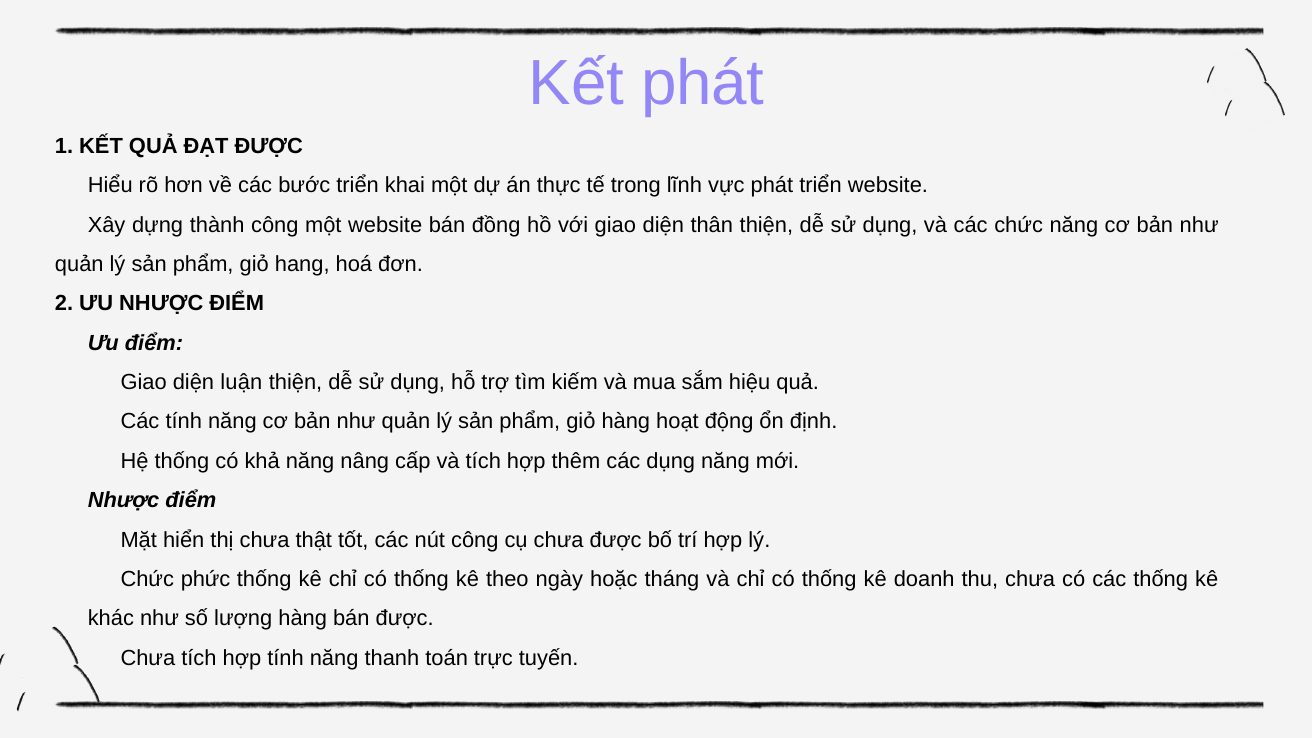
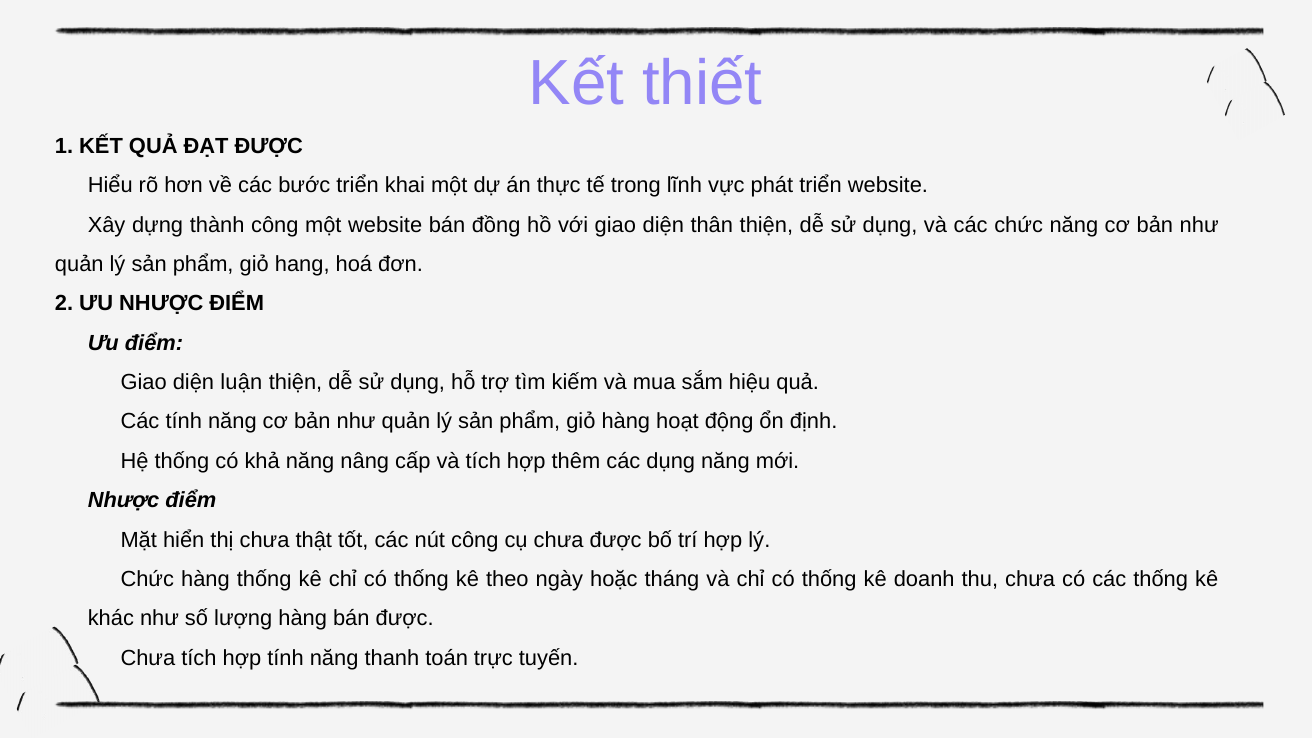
Kết phát: phát -> thiết (702, 84)
Chức phức: phức -> hàng (205, 579)
